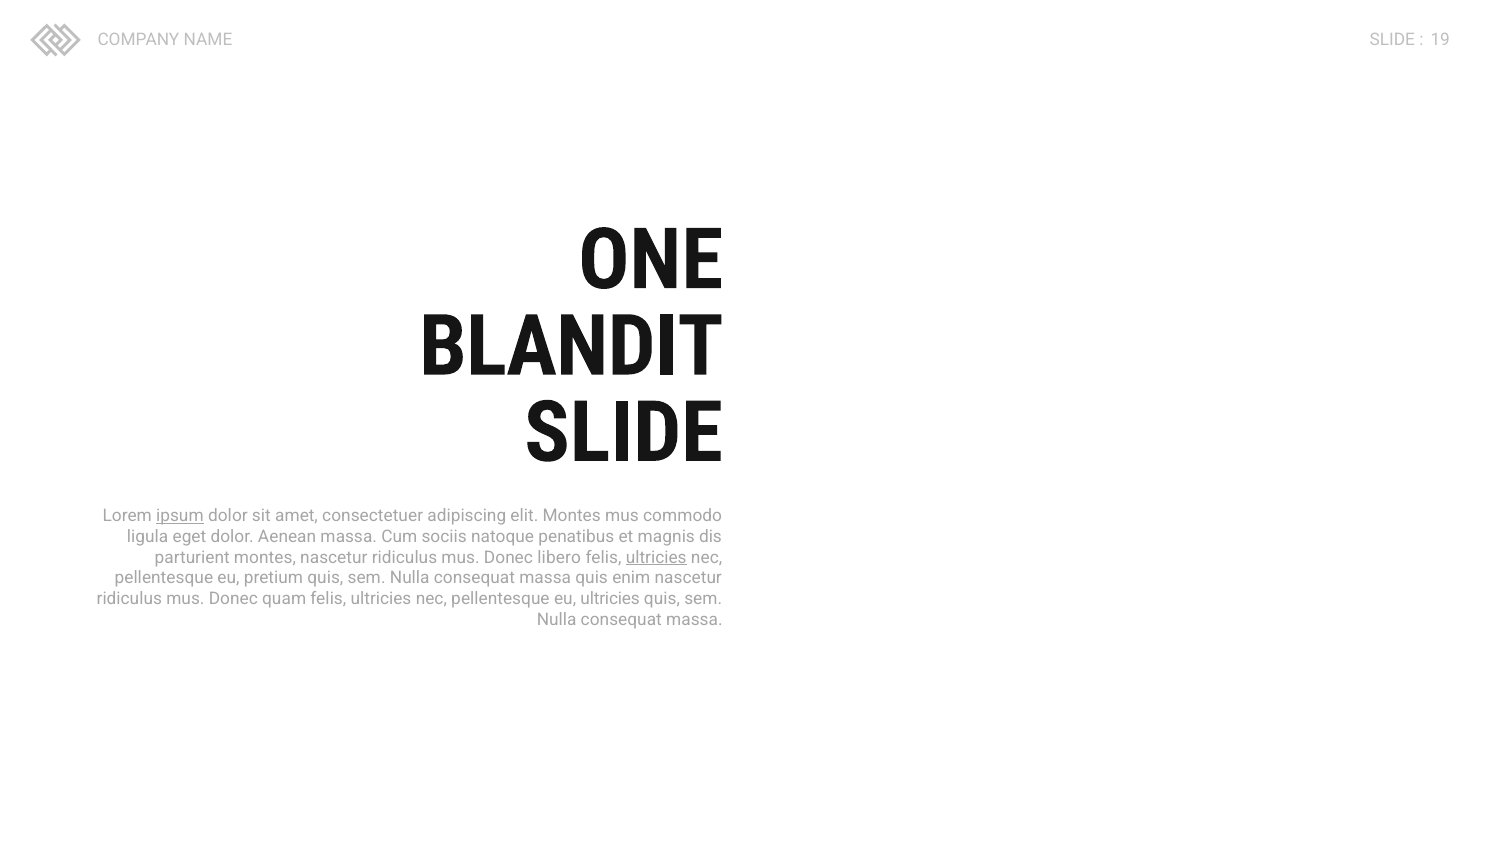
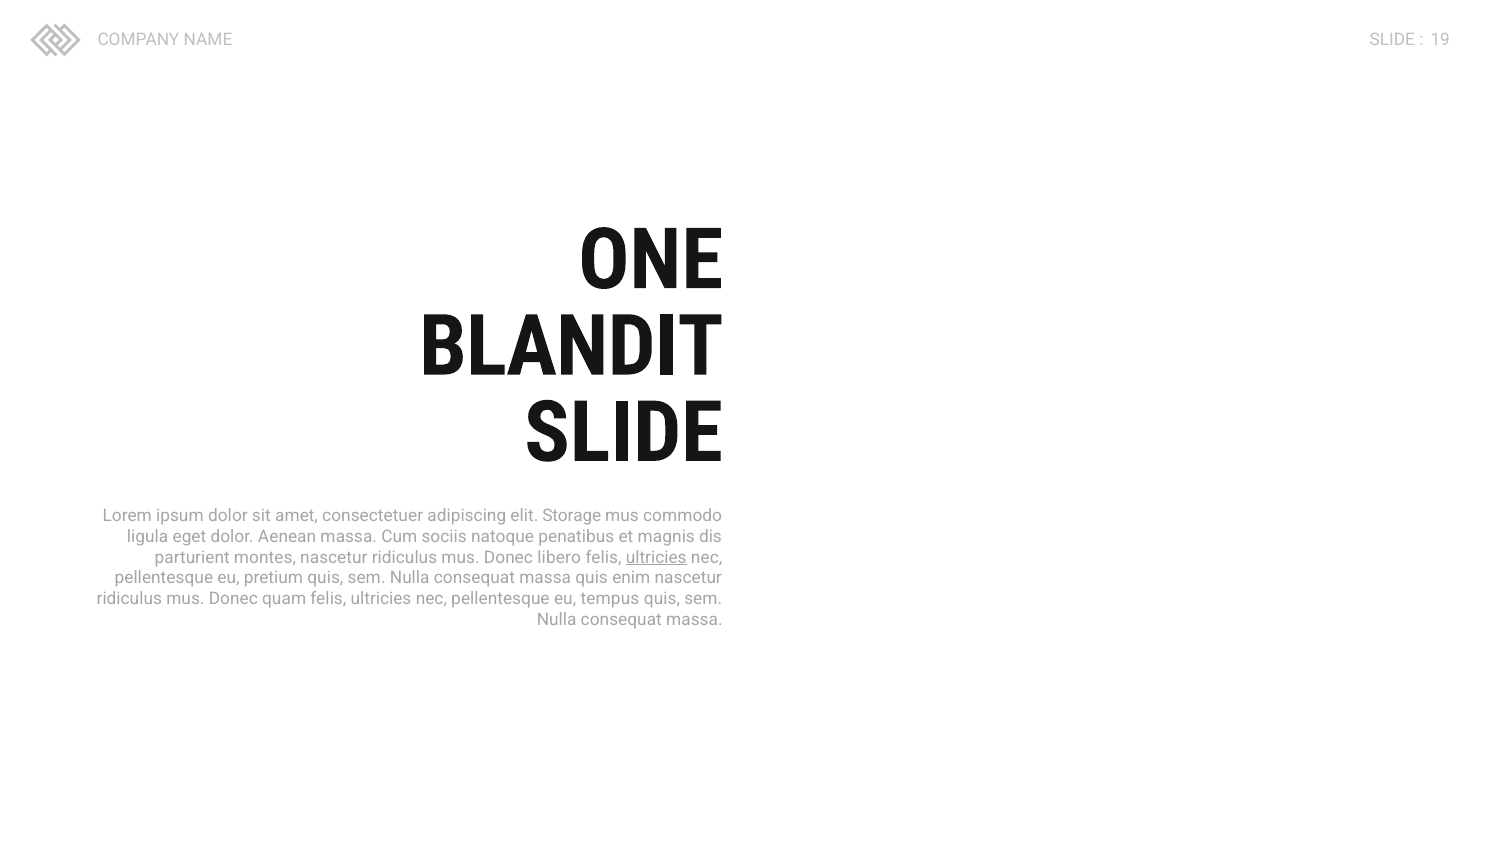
ipsum underline: present -> none (180, 516)
elit Montes: Montes -> Storage (572, 516)
eu ultricies: ultricies -> tempus (610, 599)
